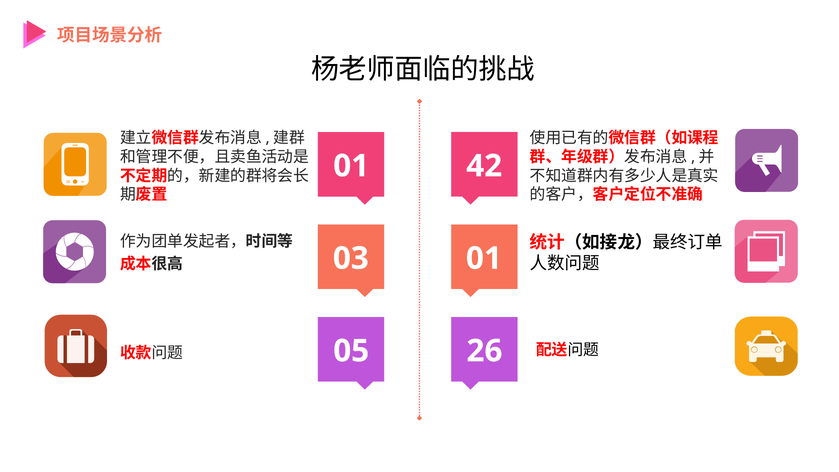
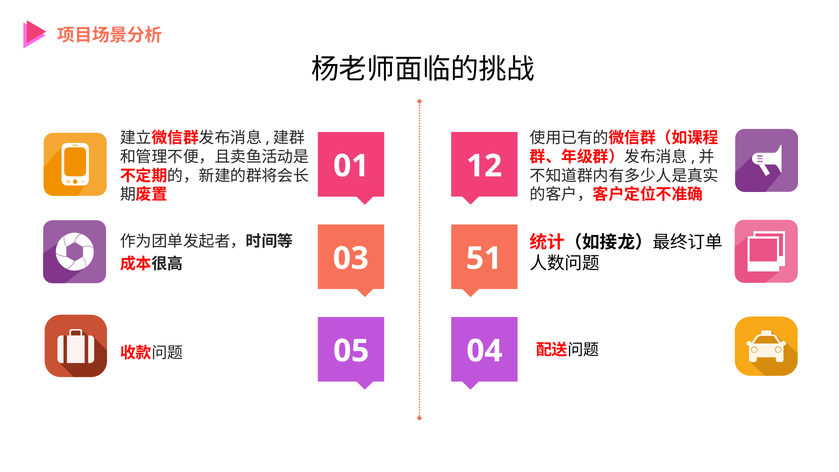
42: 42 -> 12 (484, 166)
03 01: 01 -> 51 (484, 258)
26: 26 -> 04 (484, 351)
